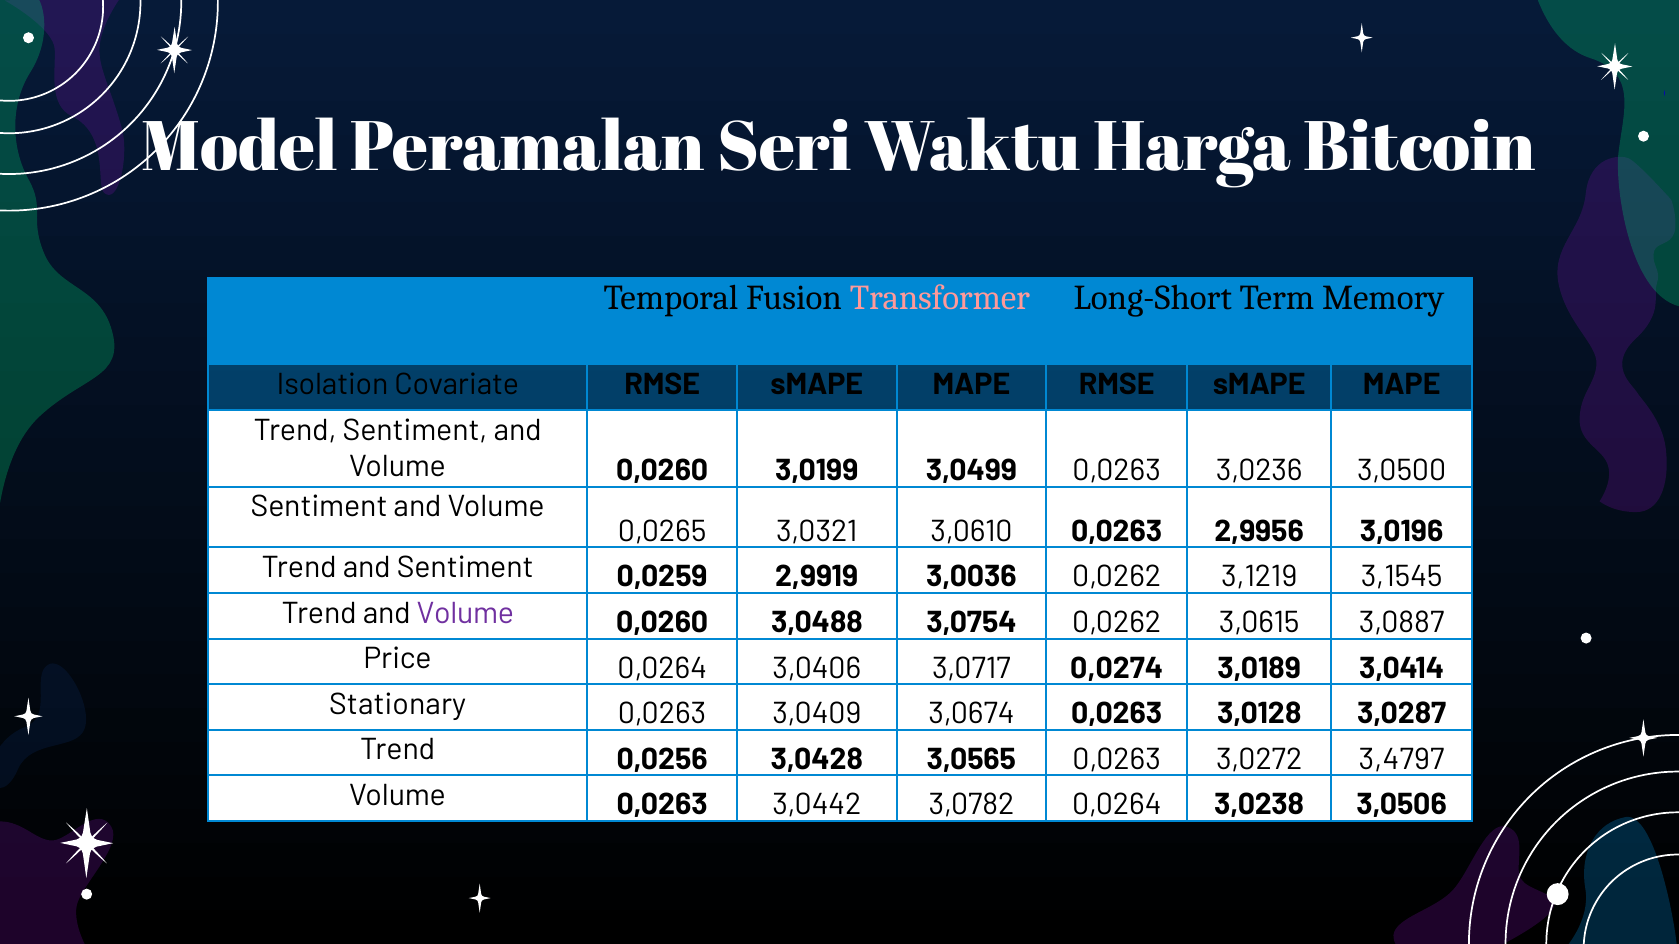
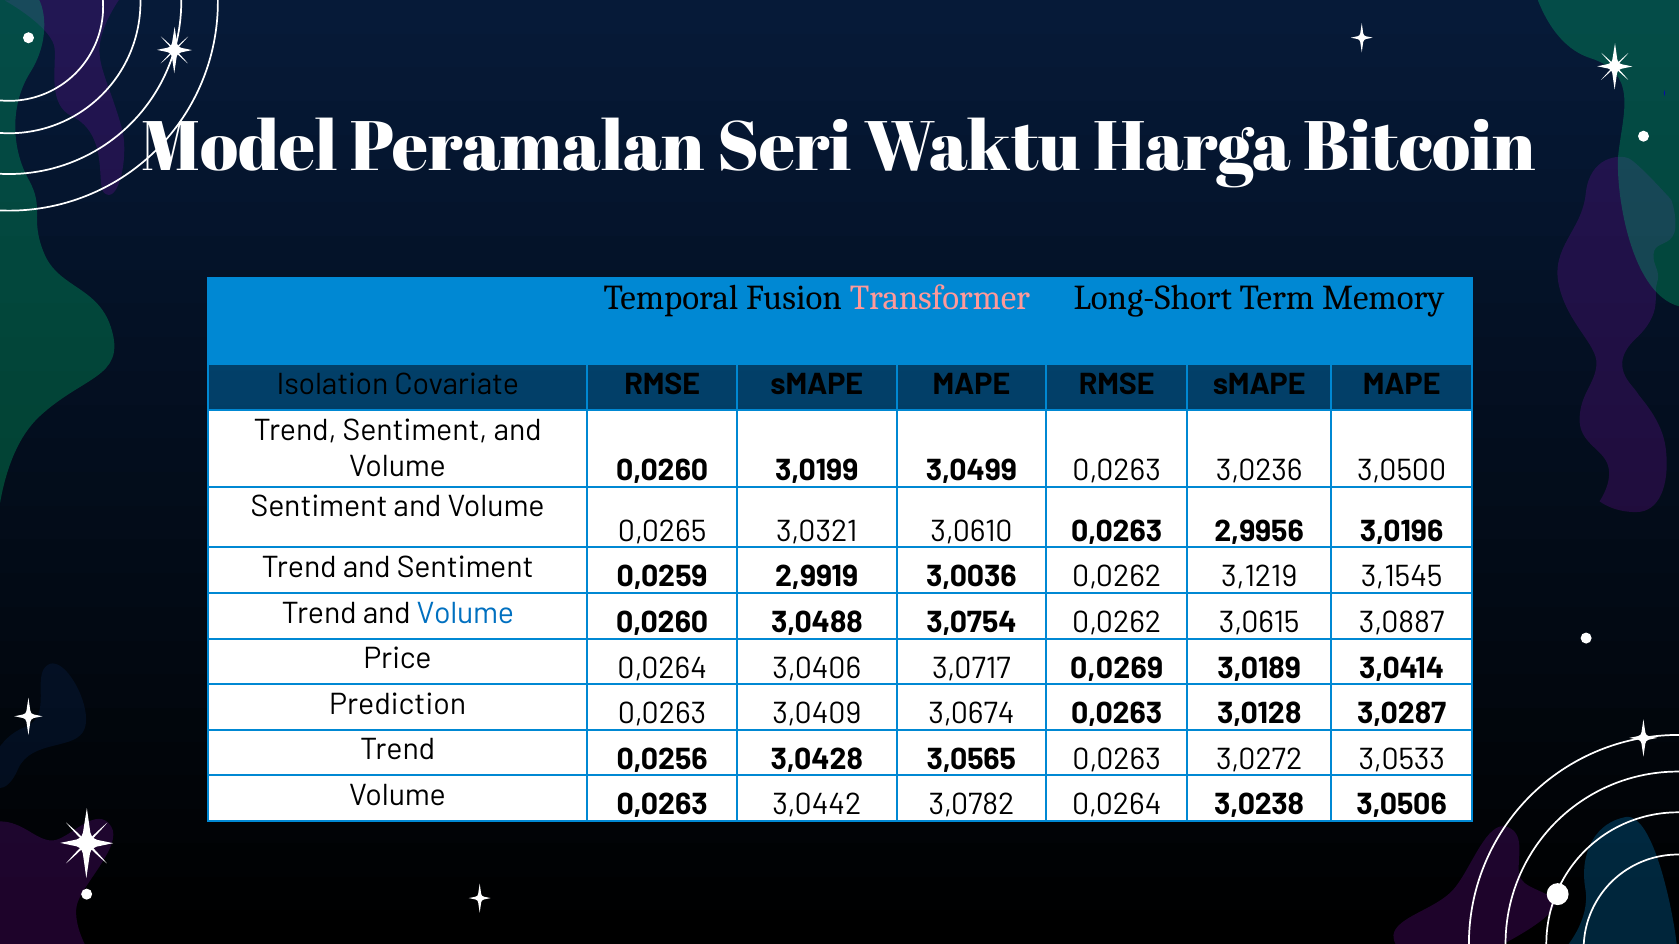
Volume colour: purple -> blue (465, 614)
0,0274: 0,0274 -> 0,0269 (1117, 668)
Stationary: Stationary -> Prediction (398, 705)
3,4797: 3,4797 -> 3,0533 (1402, 760)
